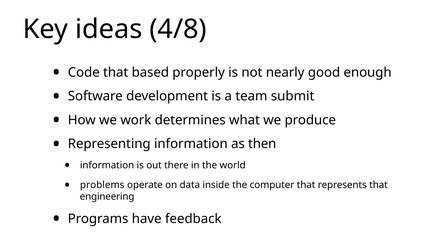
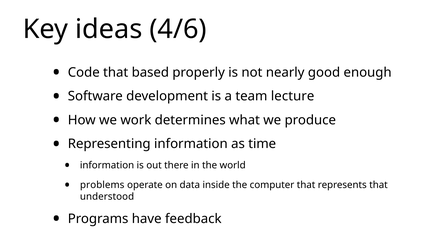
4/8: 4/8 -> 4/6 (178, 29)
submit: submit -> lecture (293, 96)
then: then -> time (262, 144)
engineering: engineering -> understood (107, 197)
